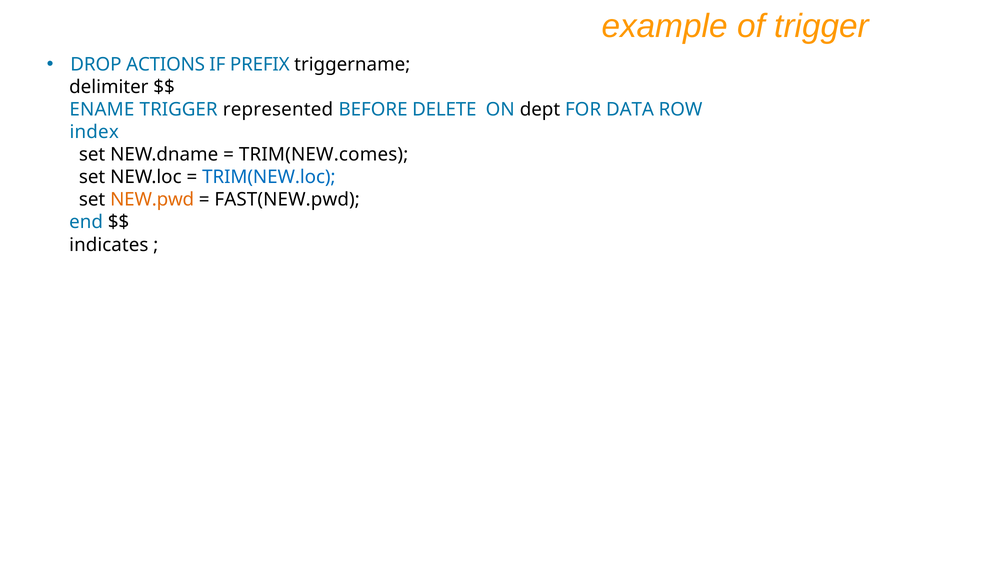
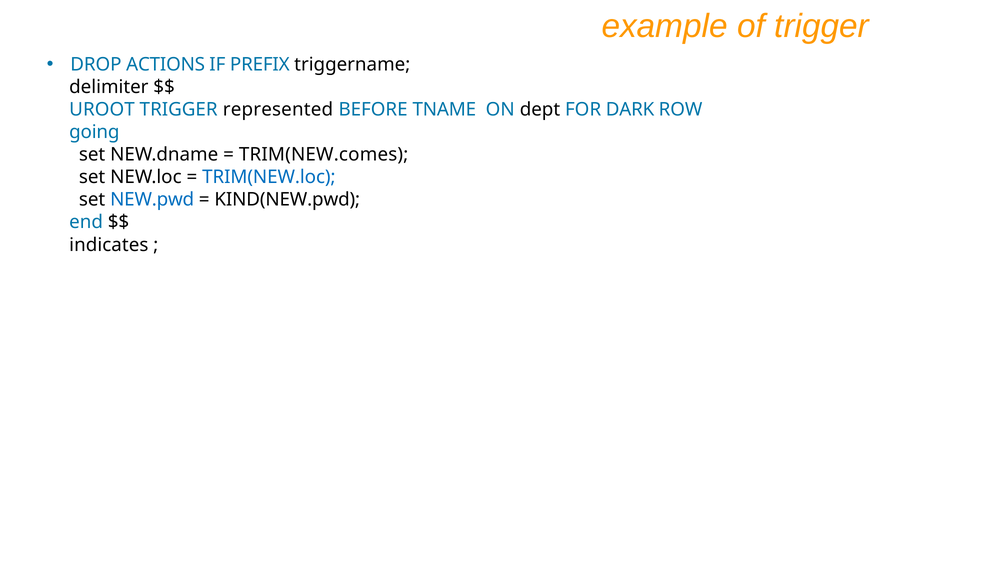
ENAME: ENAME -> UROOT (102, 109)
DELETE: DELETE -> TNAME (444, 109)
DATA: DATA -> DARK (630, 109)
index: index -> going (94, 132)
NEW.pwd colour: orange -> blue (152, 200)
FAST(NEW.pwd: FAST(NEW.pwd -> KIND(NEW.pwd (287, 200)
